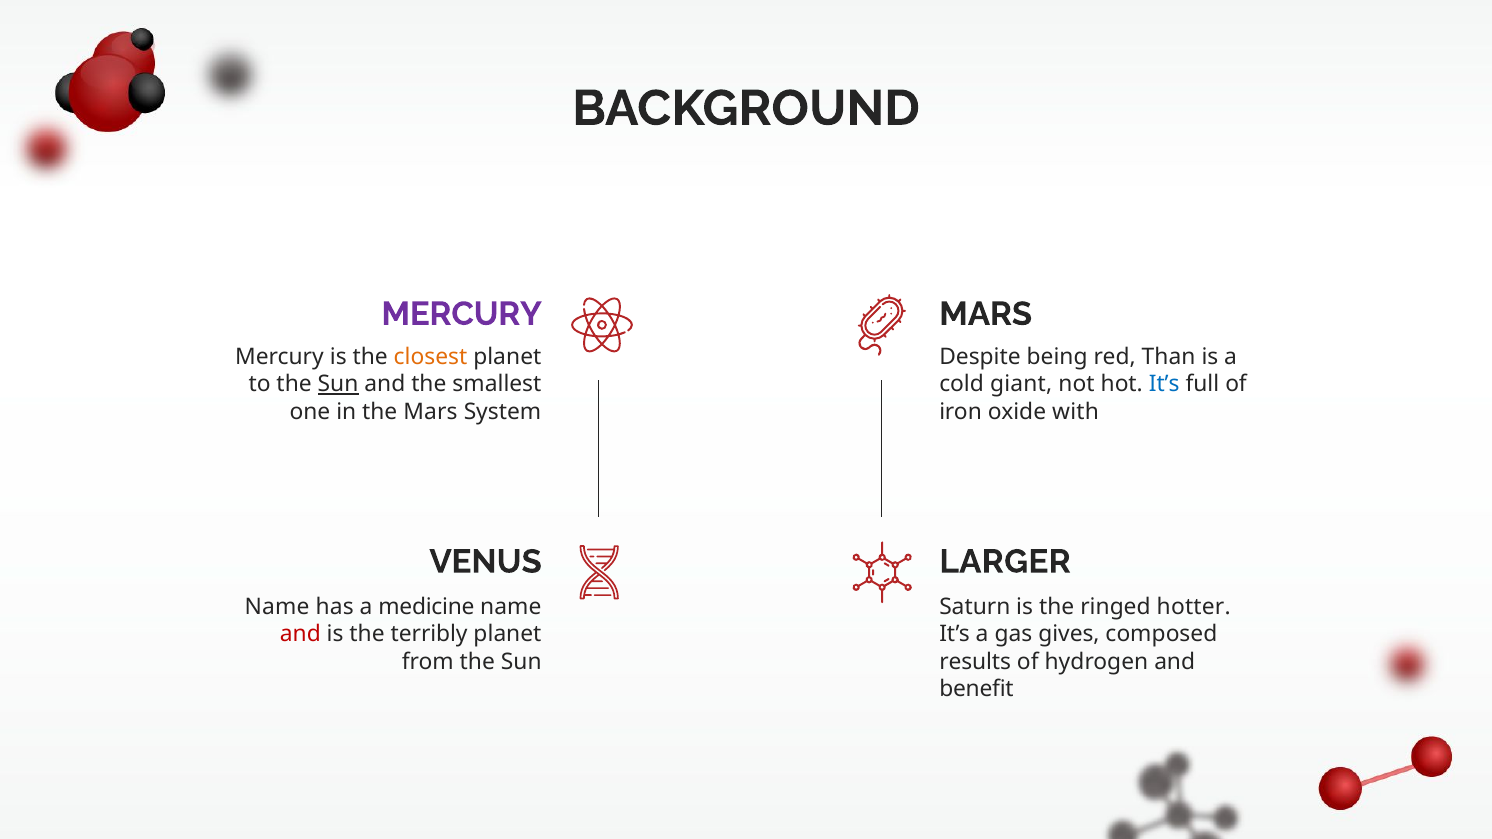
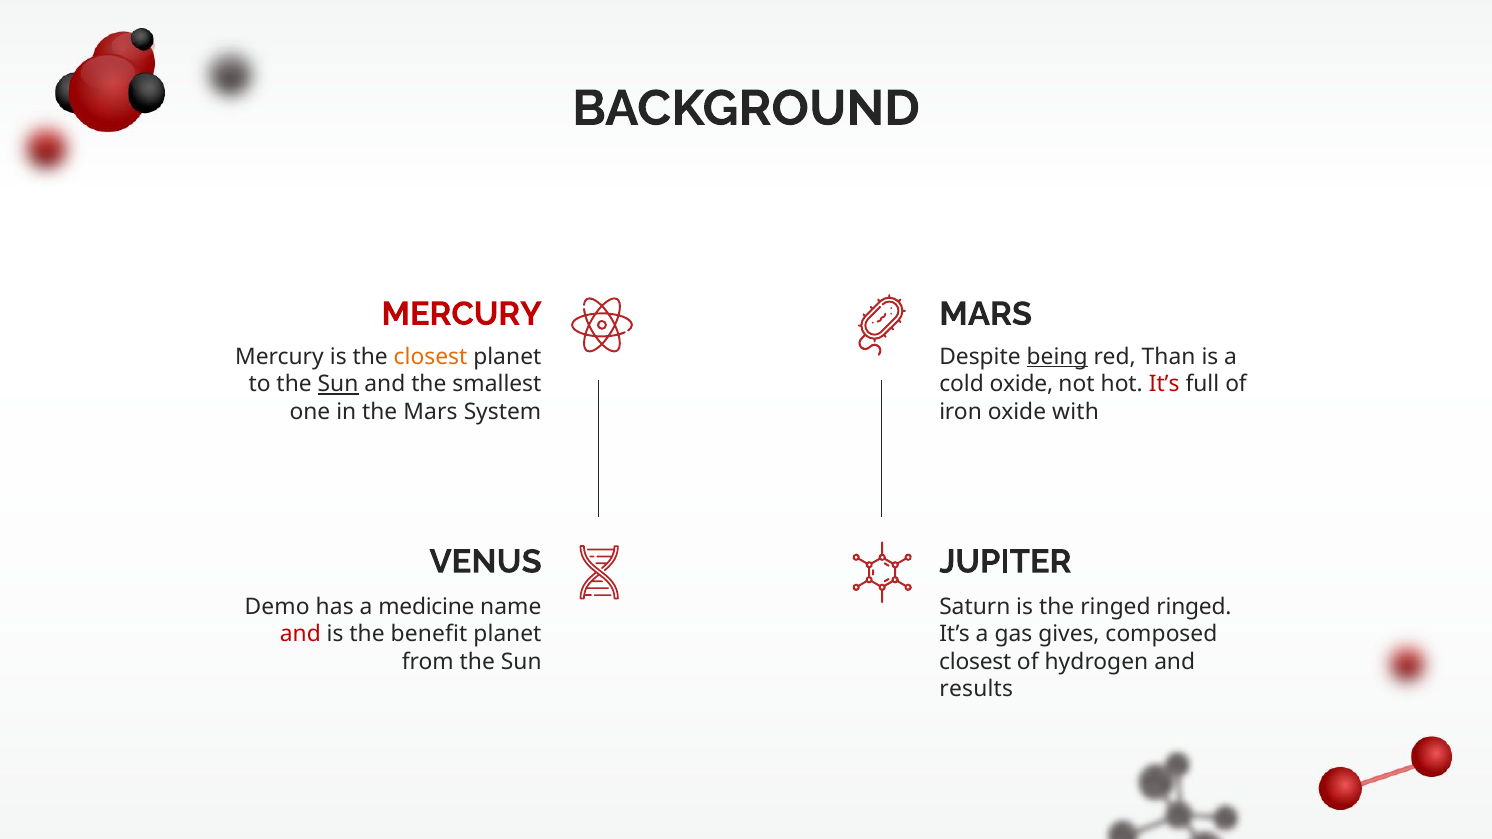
MERCURY colour: purple -> red (462, 314)
being underline: none -> present (1057, 357)
cold giant: giant -> oxide (1021, 384)
It’s colour: blue -> red (1164, 384)
LARGER: LARGER -> JUPITER (1005, 562)
Name: Name -> Demo (277, 607)
ringed hotter: hotter -> ringed (1194, 607)
terribly: terribly -> benefit (429, 634)
results: results -> closest (975, 662)
benefit: benefit -> results (976, 689)
